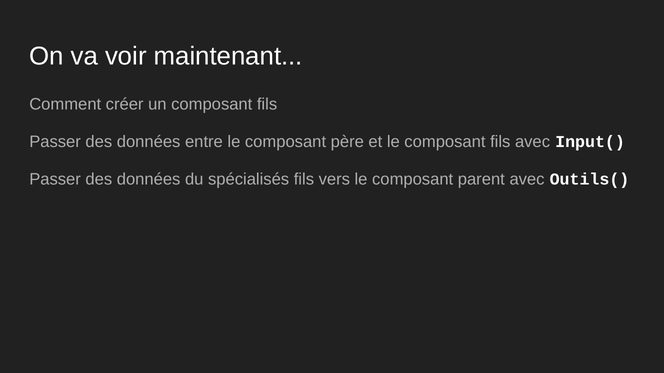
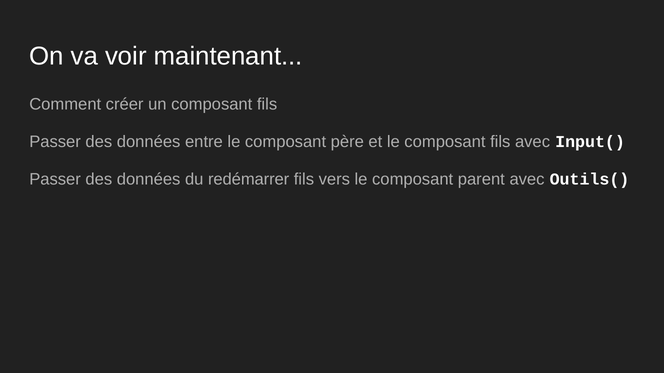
spécialisés: spécialisés -> redémarrer (249, 180)
